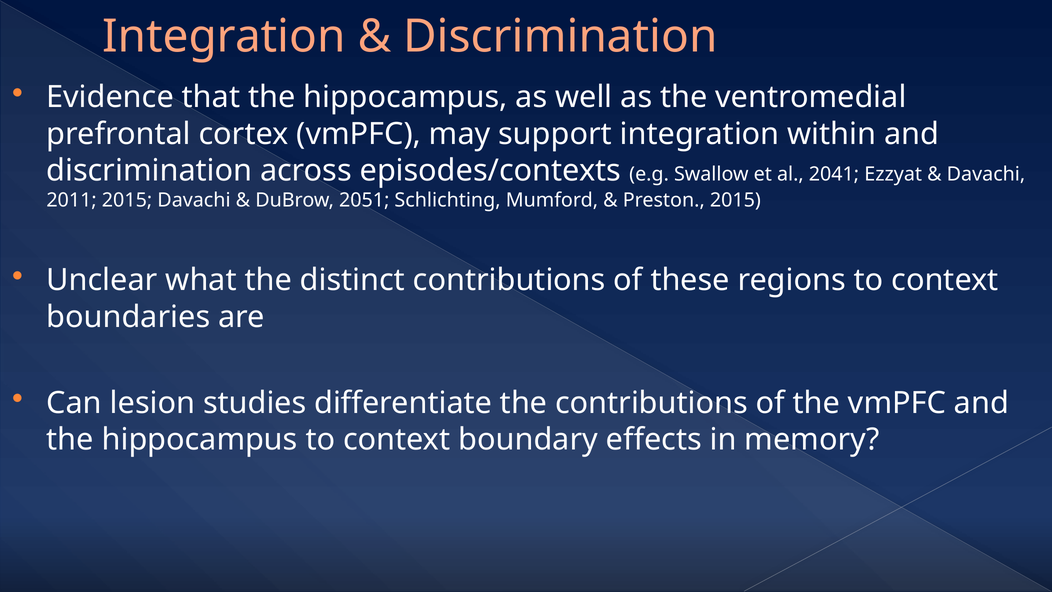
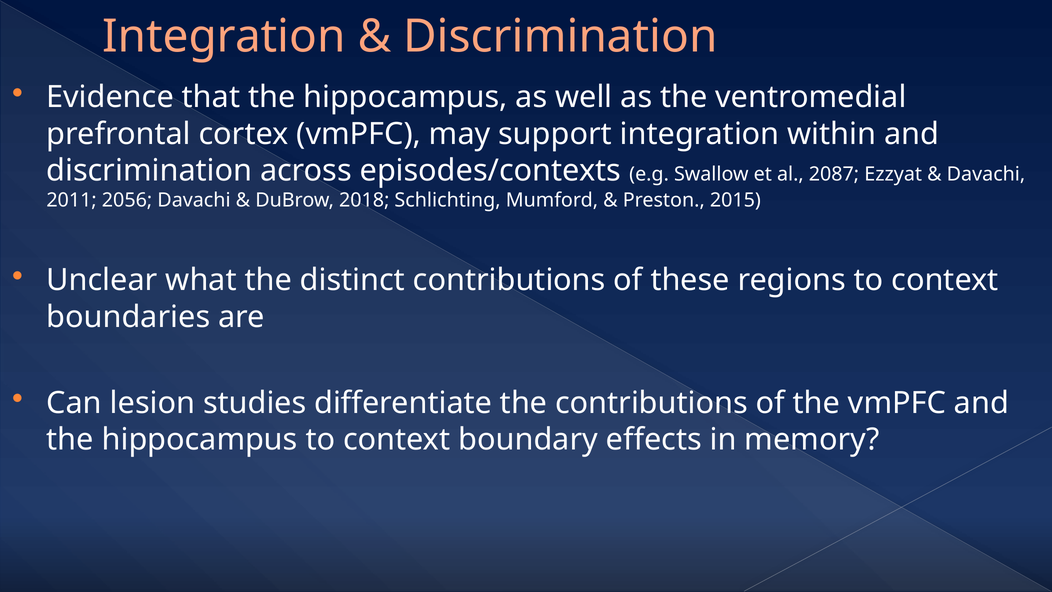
2041: 2041 -> 2087 (834, 174)
2011 2015: 2015 -> 2056 (127, 200)
2051: 2051 -> 2018 (364, 200)
